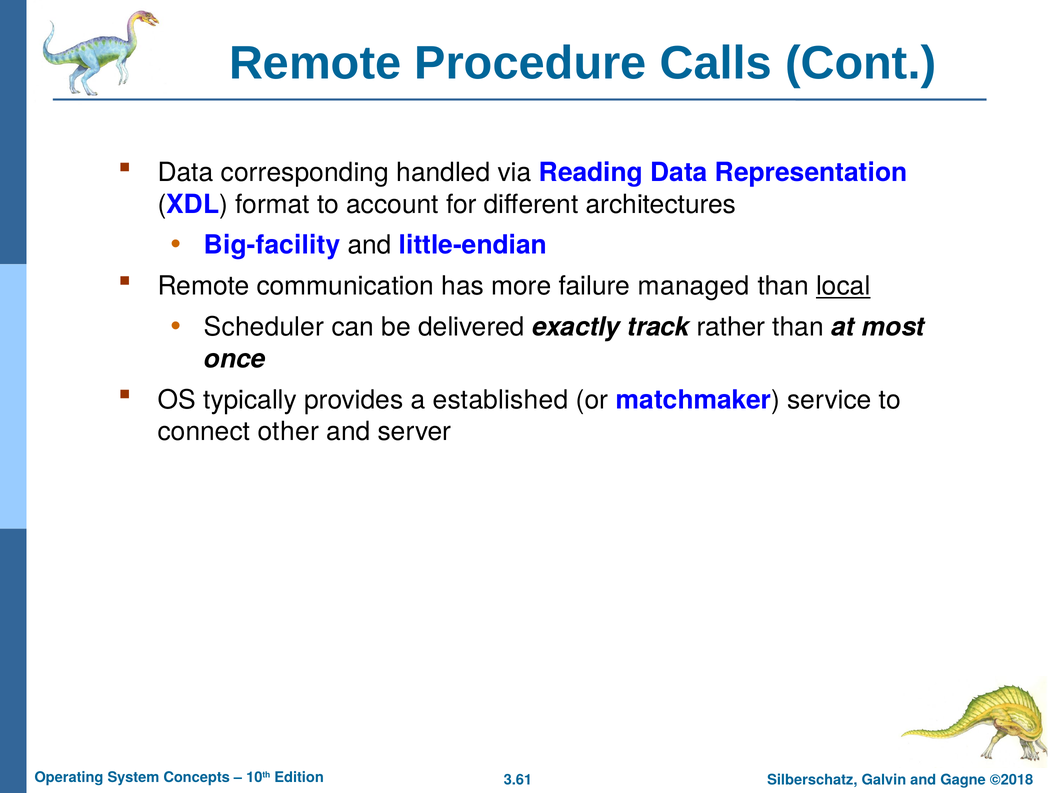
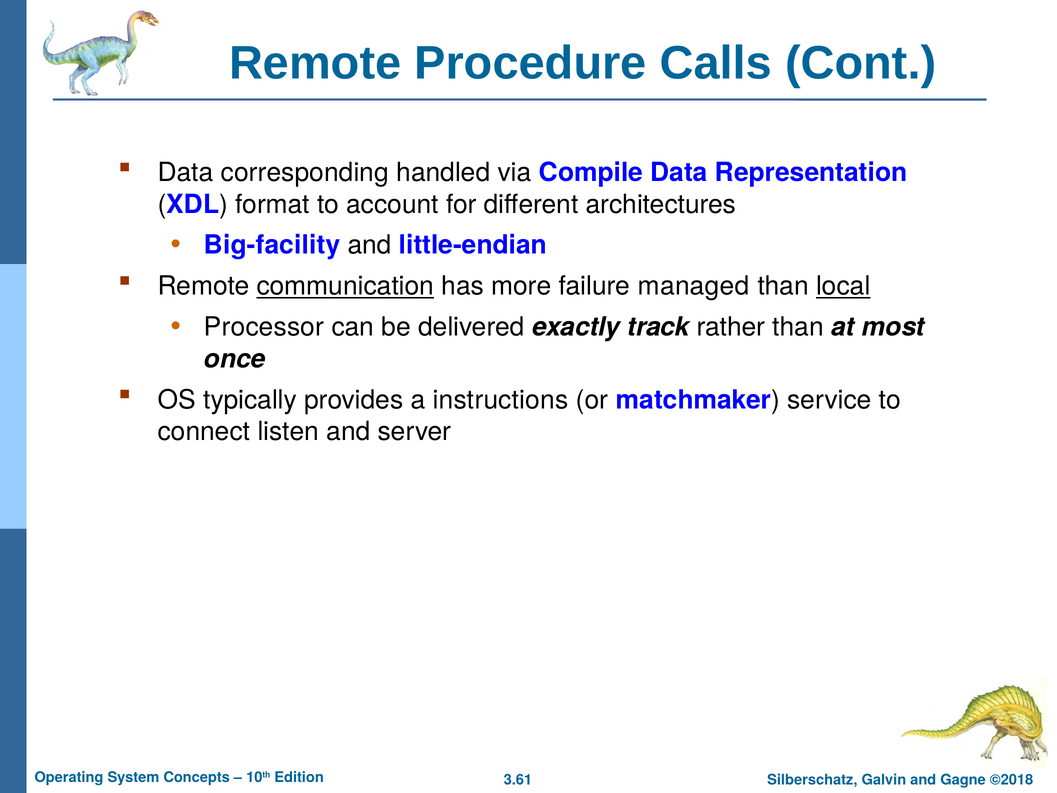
Reading: Reading -> Compile (591, 173)
communication underline: none -> present (345, 286)
Scheduler: Scheduler -> Processor (264, 327)
established: established -> instructions (501, 400)
other: other -> listen (288, 431)
